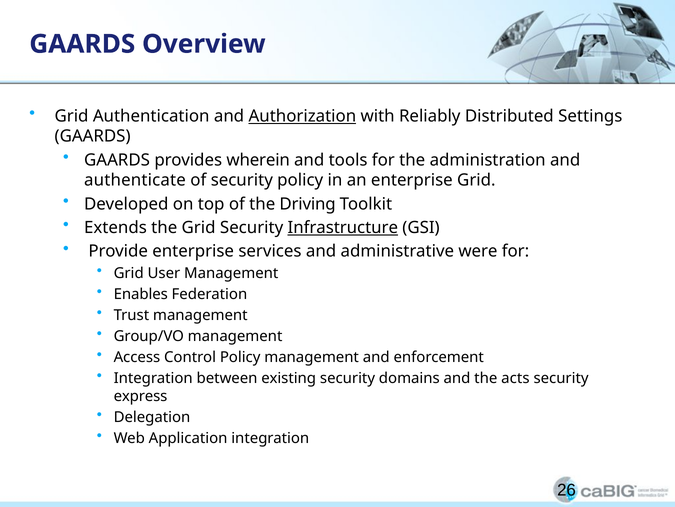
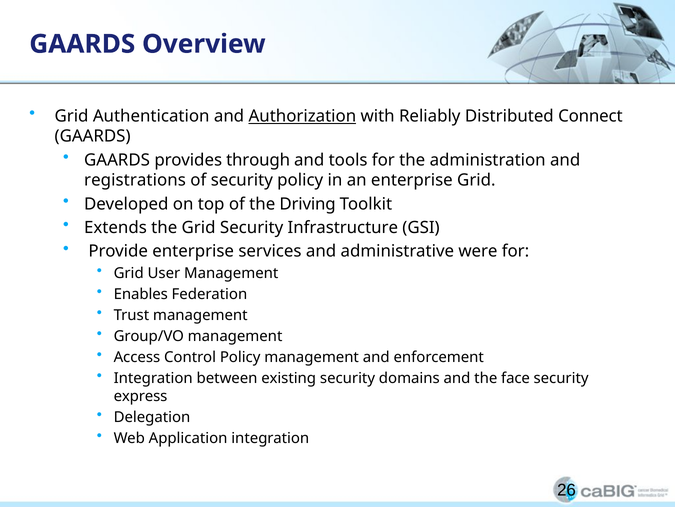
Settings: Settings -> Connect (590, 116)
wherein: wherein -> through (258, 160)
authenticate: authenticate -> registrations (135, 180)
Infrastructure underline: present -> none (343, 227)
acts: acts -> face (516, 378)
